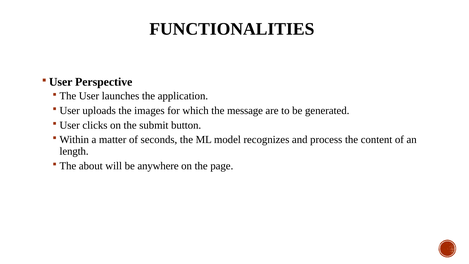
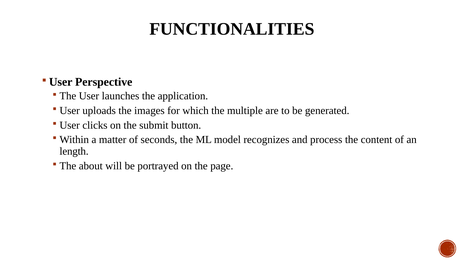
message: message -> multiple (245, 111)
anywhere: anywhere -> portrayed (158, 166)
